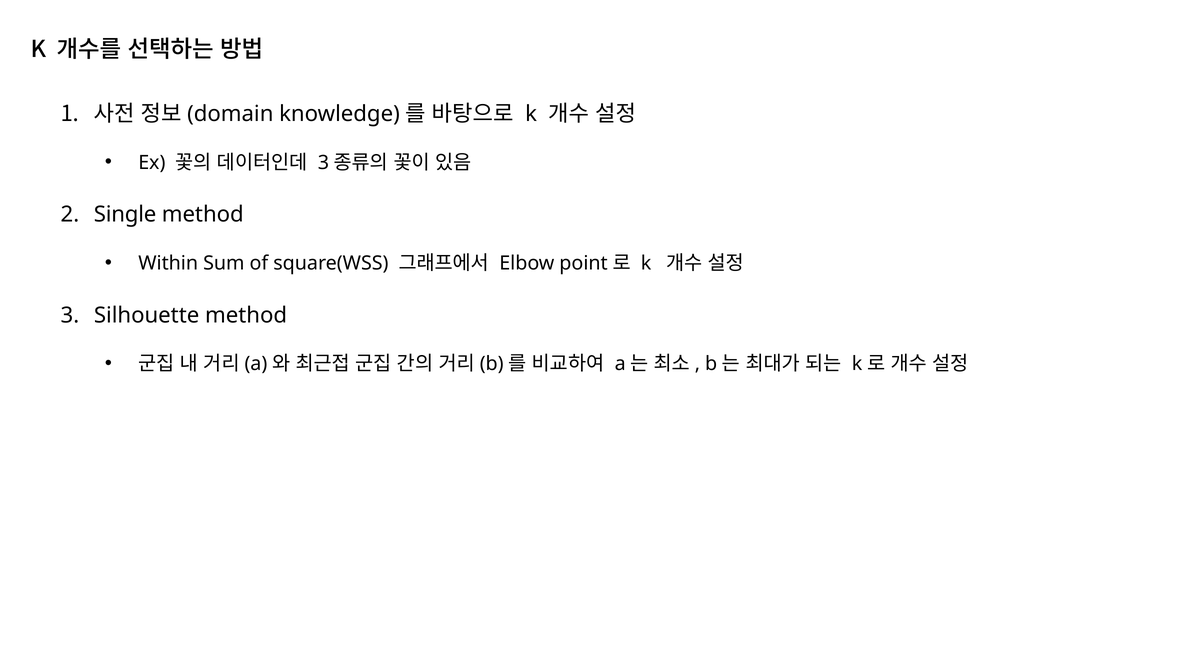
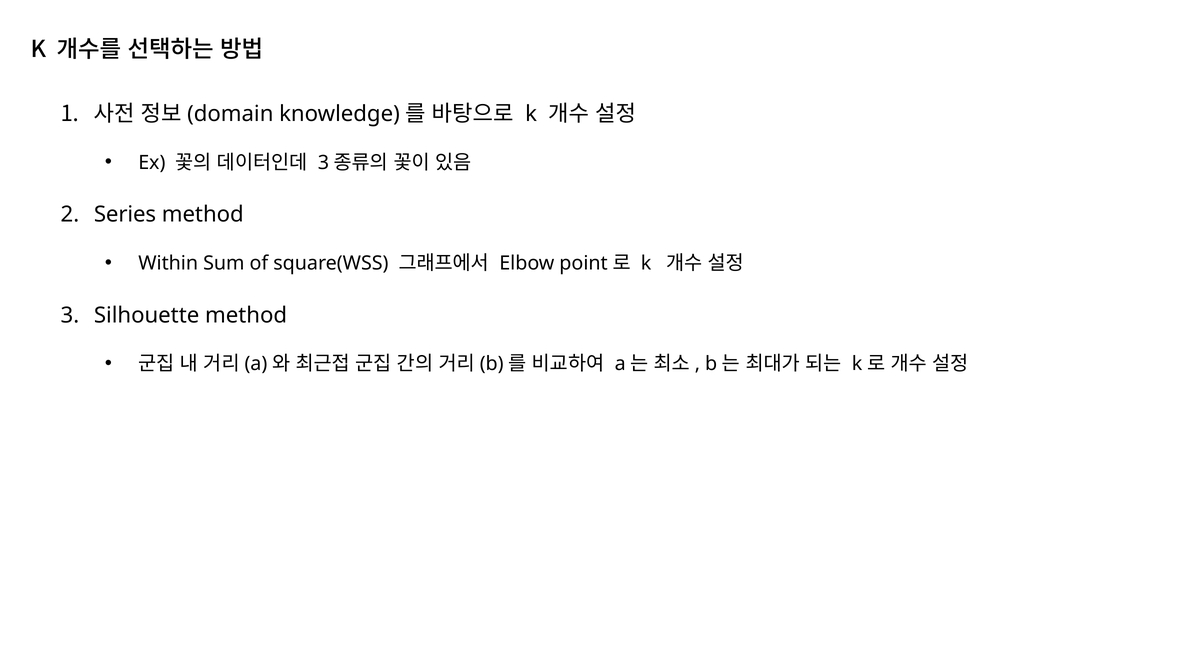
Single: Single -> Series (125, 215)
